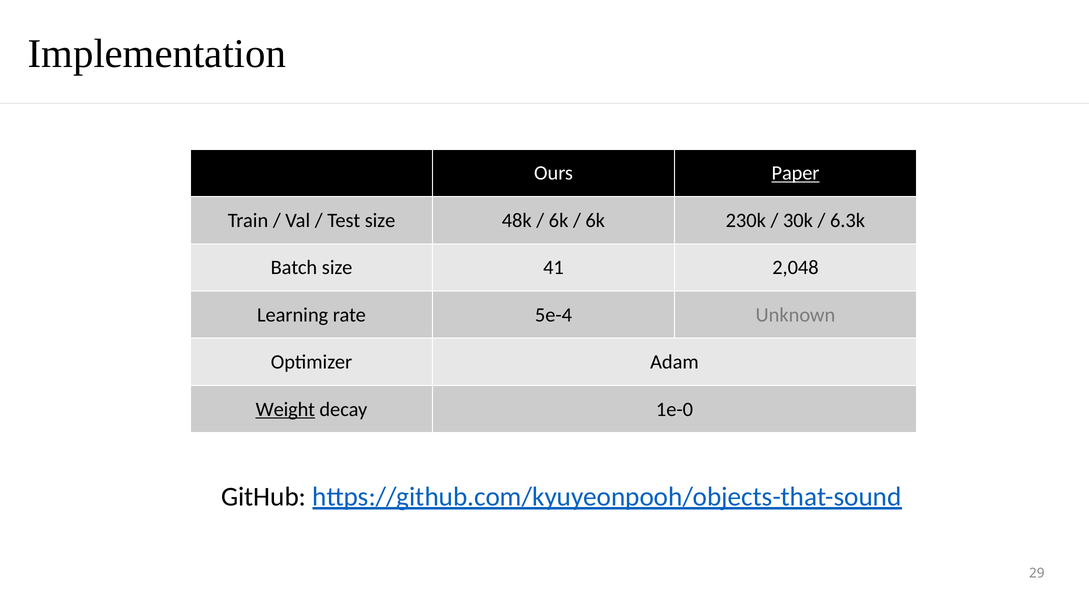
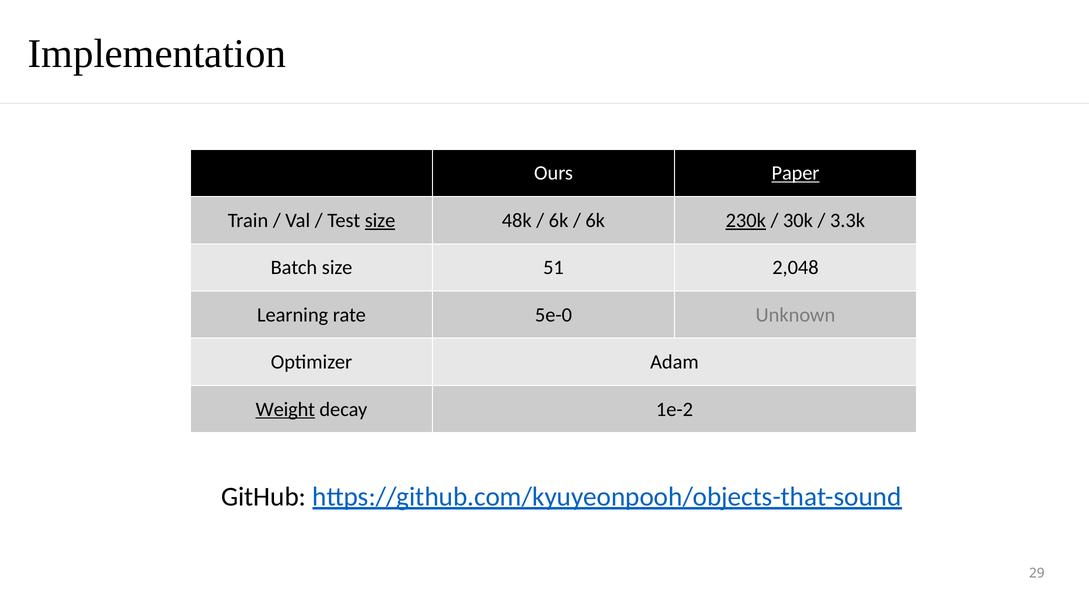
size underline: none -> present (380, 221)
230k underline: none -> present (746, 221)
6.3k: 6.3k -> 3.3k (848, 221)
41: 41 -> 51 (553, 268)
5e-4: 5e-4 -> 5e-0 (553, 315)
1e-0: 1e-0 -> 1e-2 (674, 410)
